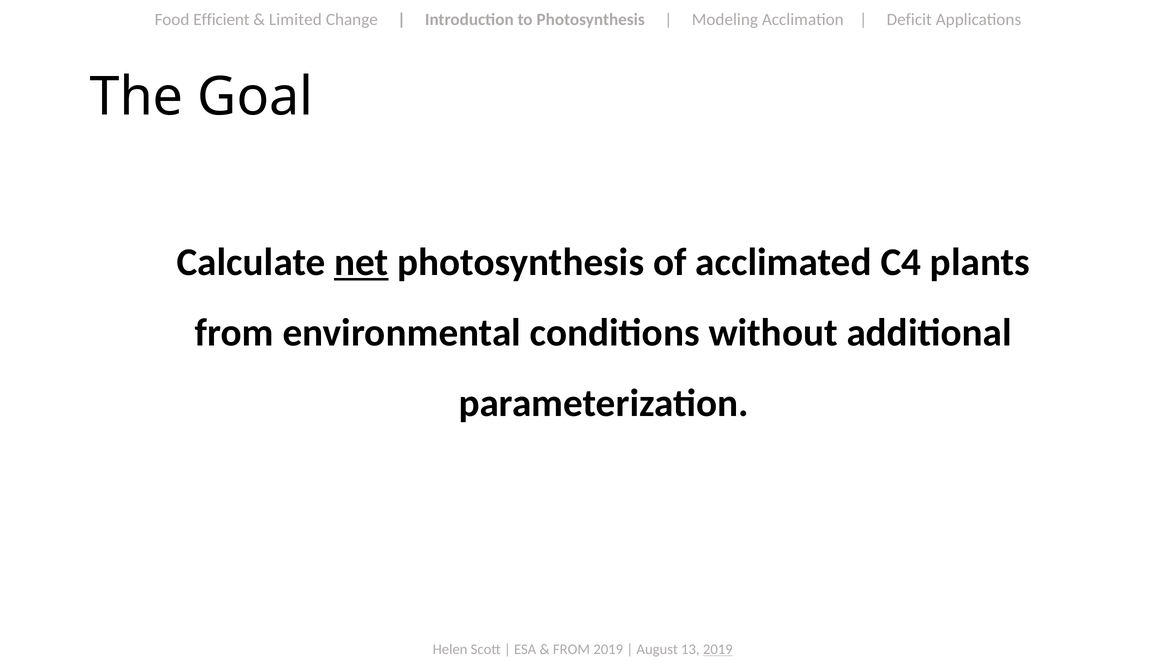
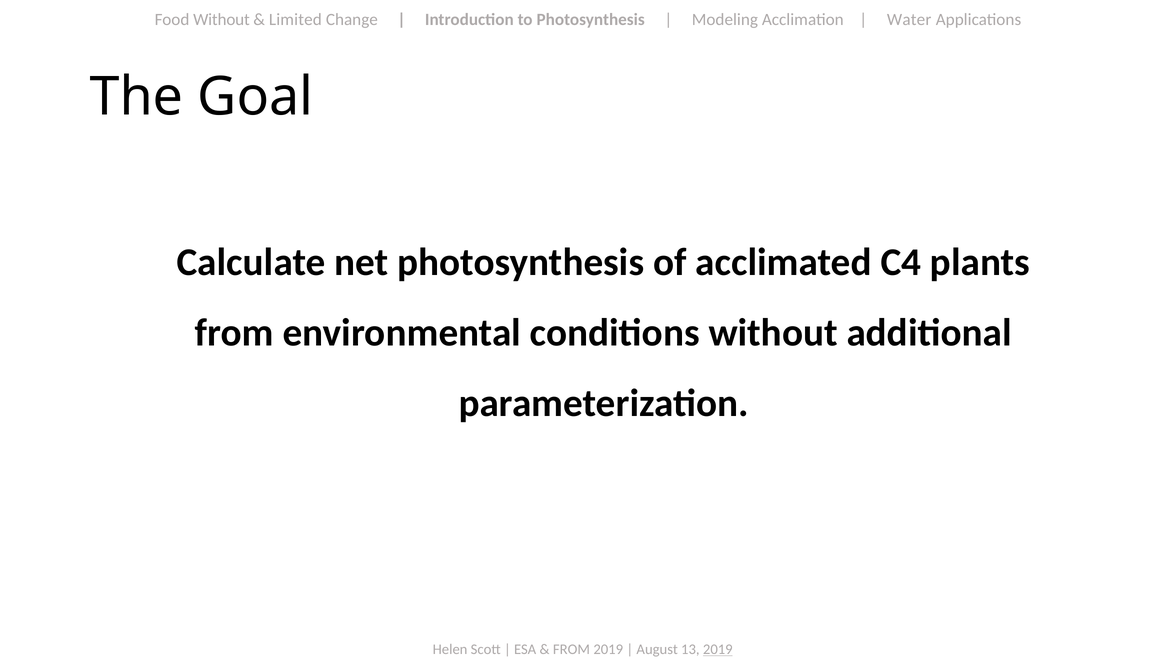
Food Efficient: Efficient -> Without (221, 20)
Deficit: Deficit -> Water (909, 20)
net underline: present -> none (361, 262)
